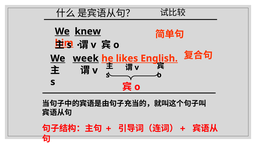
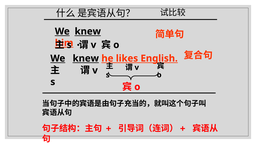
week: week -> knew (86, 58)
